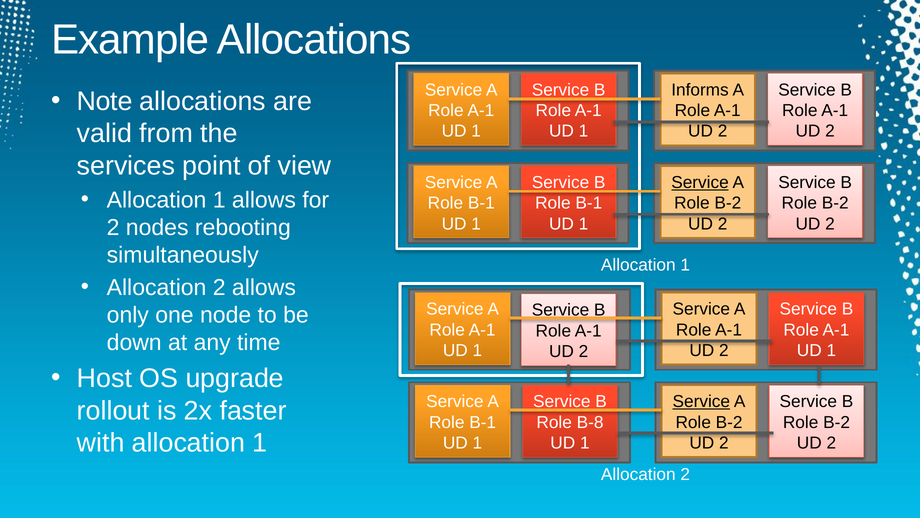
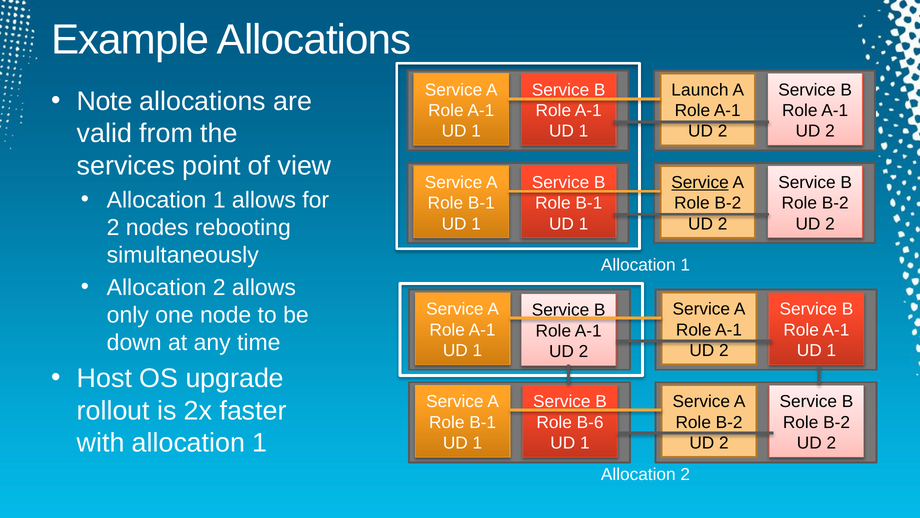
Informs: Informs -> Launch (700, 90)
Service underline: present -> none (701, 401)
B-8: B-8 -> B-6 (590, 422)
